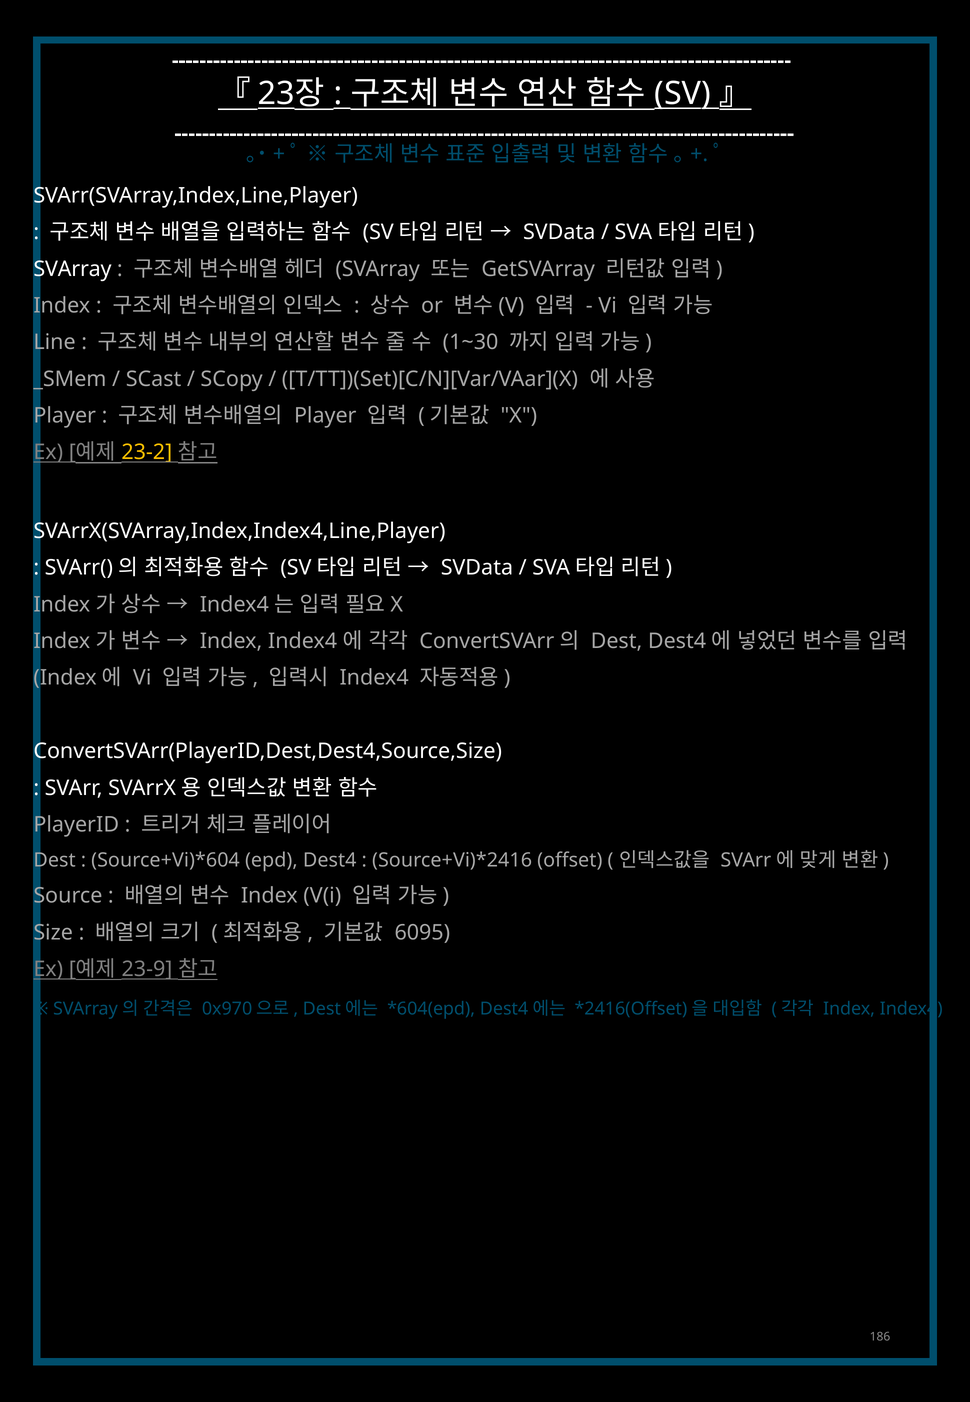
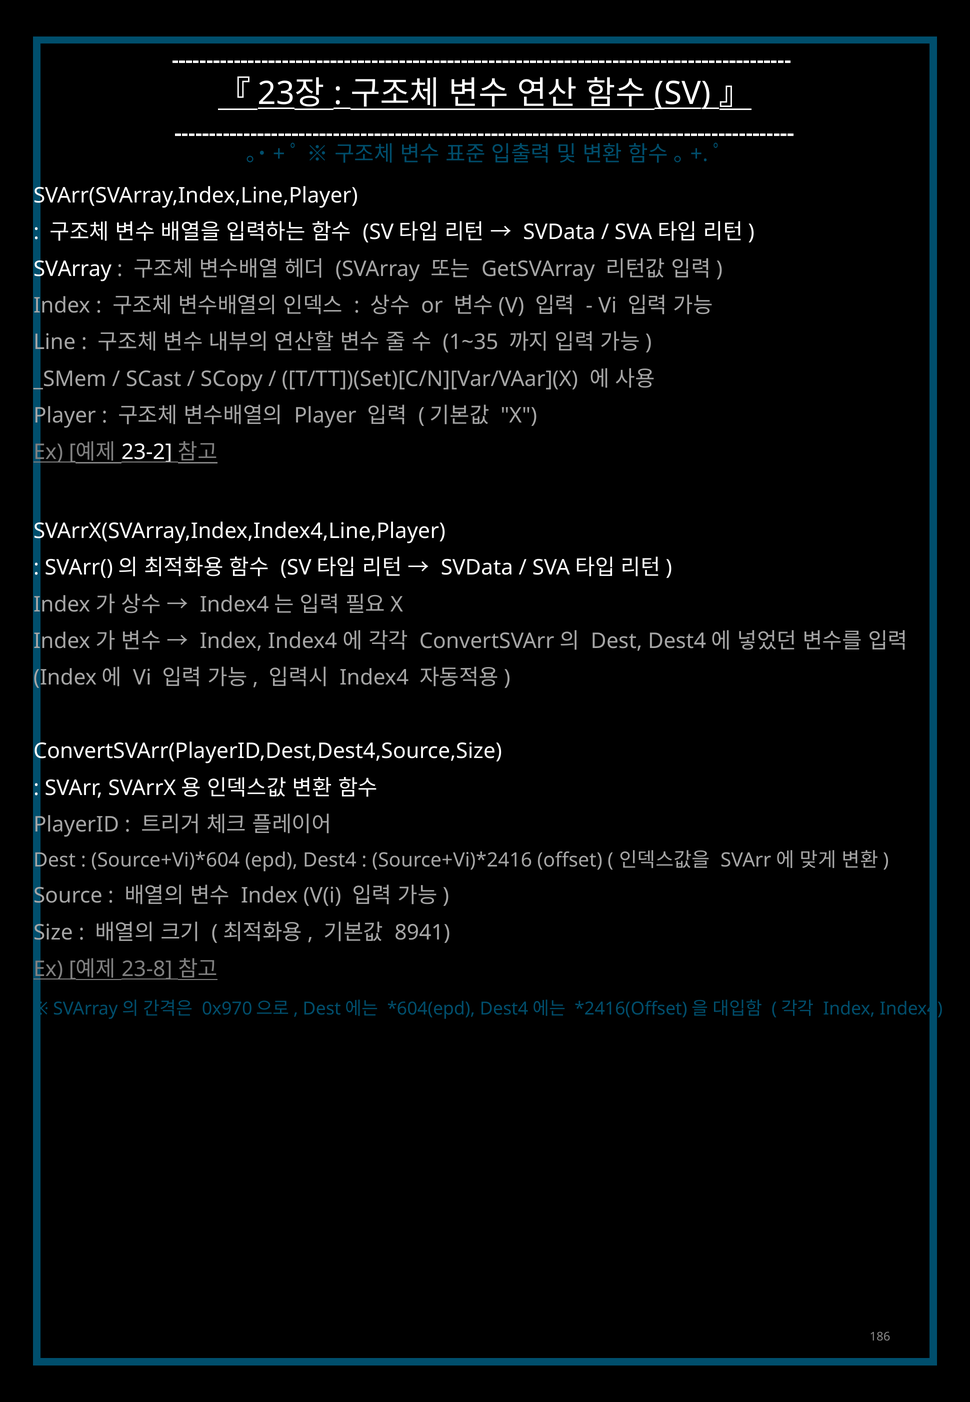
1~30: 1~30 -> 1~35 (471, 342)
23-2 colour: yellow -> white (147, 452)
6095: 6095 -> 8941 (422, 932)
23-9: 23-9 -> 23-8 (147, 969)
